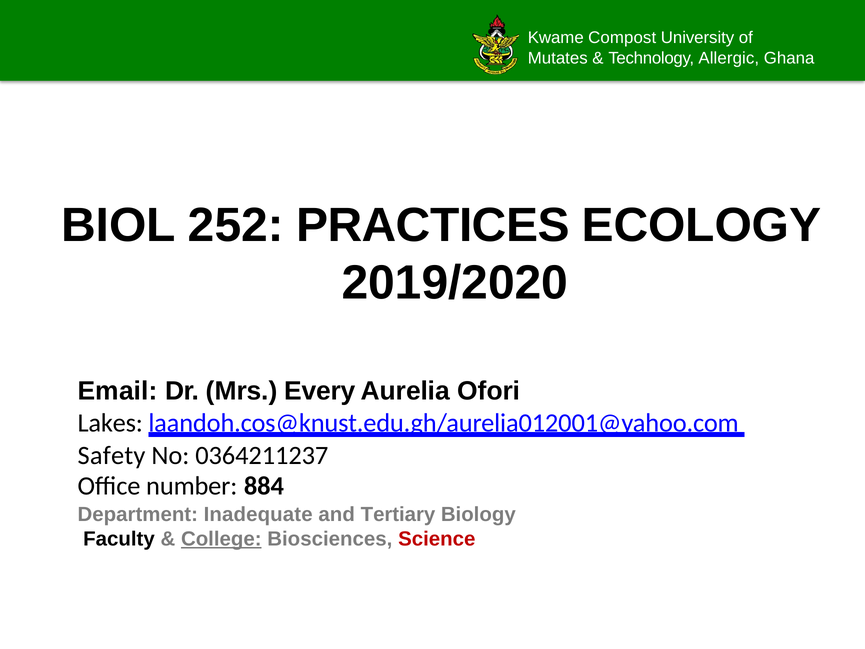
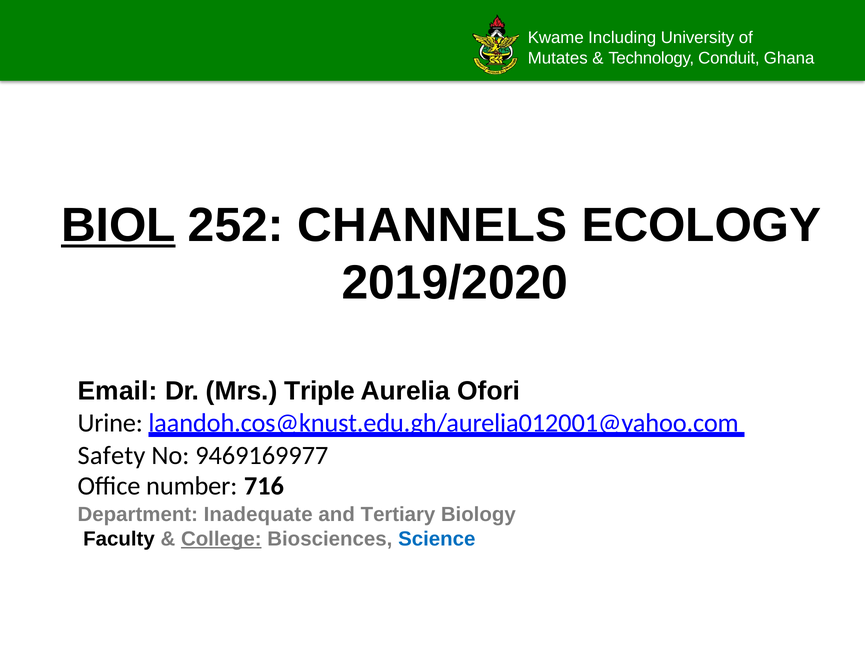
Compost: Compost -> Including (622, 38)
Allergic: Allergic -> Conduit (729, 58)
BIOL underline: none -> present (118, 225)
PRACTICES: PRACTICES -> CHANNELS (432, 225)
Every: Every -> Triple (320, 391)
Lakes: Lakes -> Urine (110, 423)
0364211237: 0364211237 -> 9469169977 (262, 455)
884: 884 -> 716 (264, 486)
Science colour: red -> blue (437, 539)
